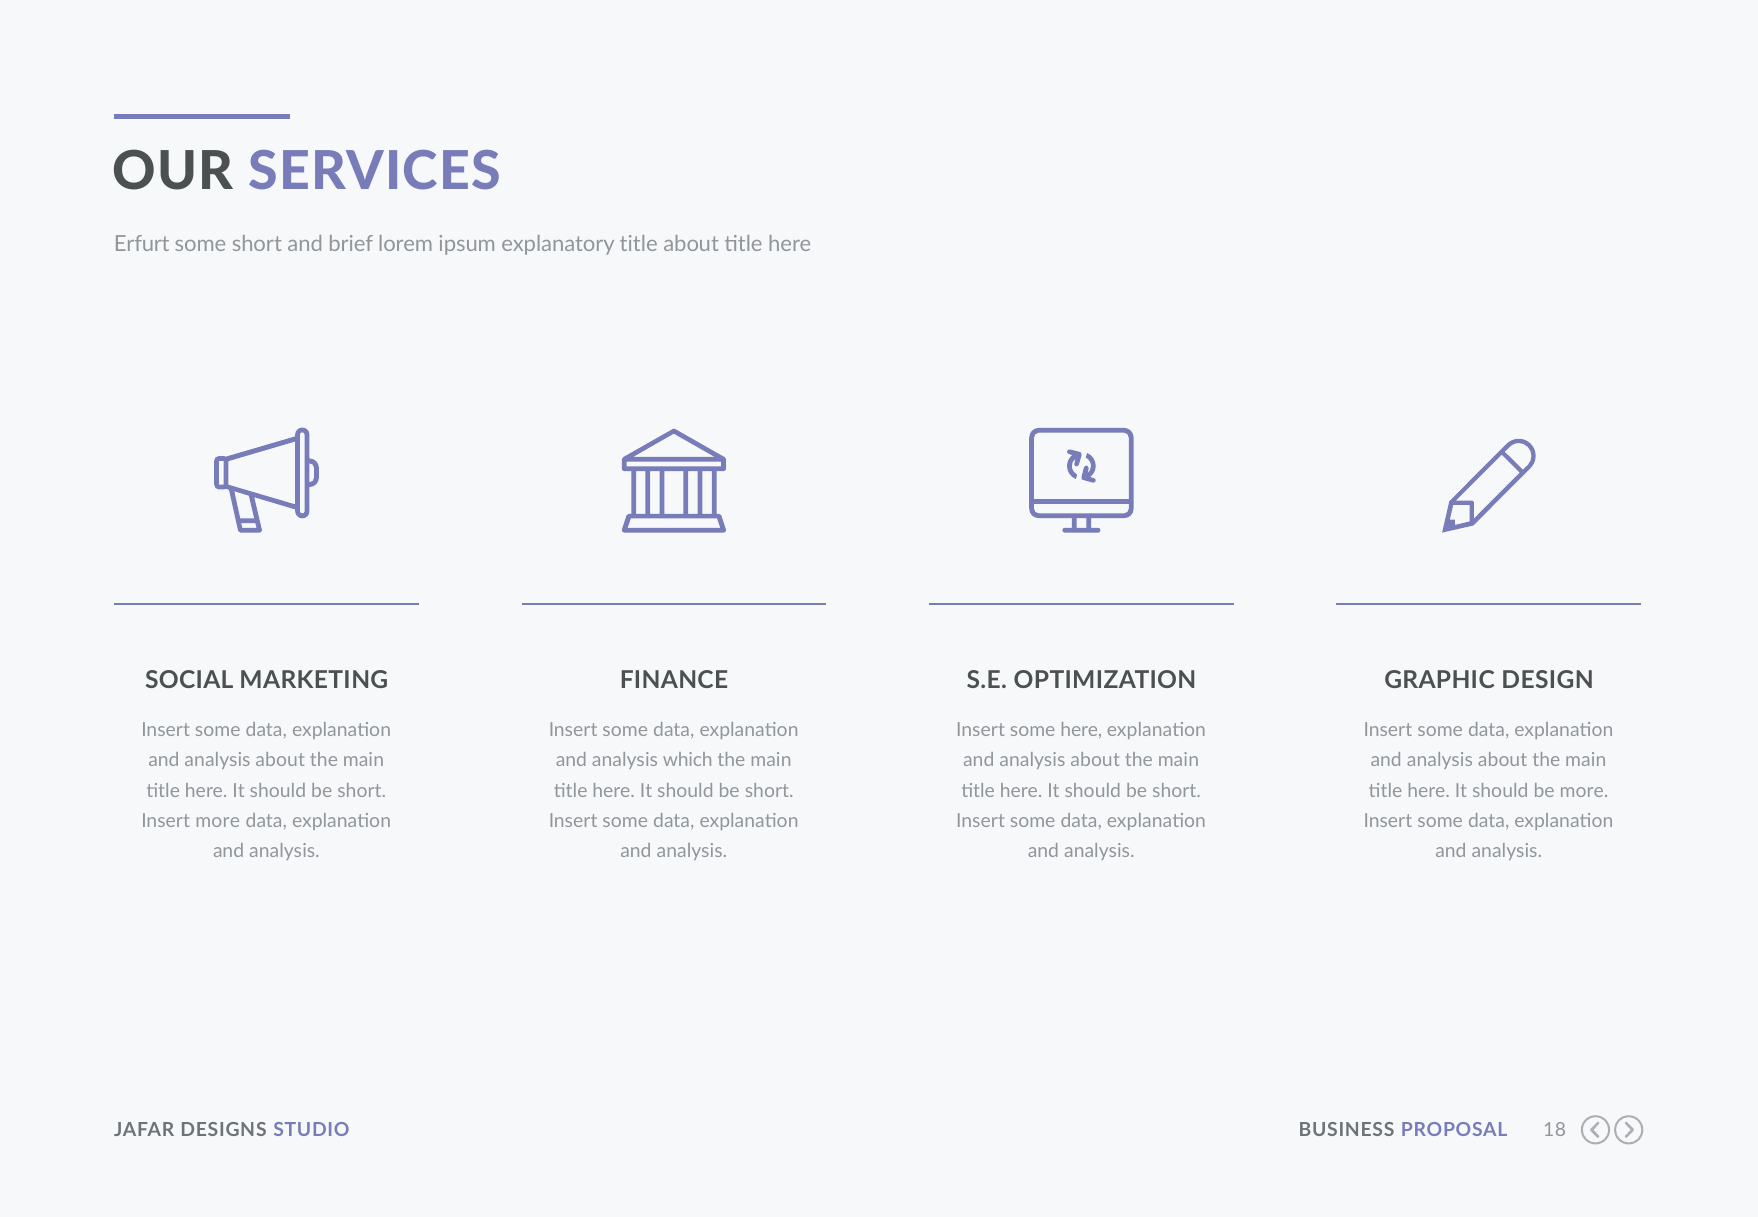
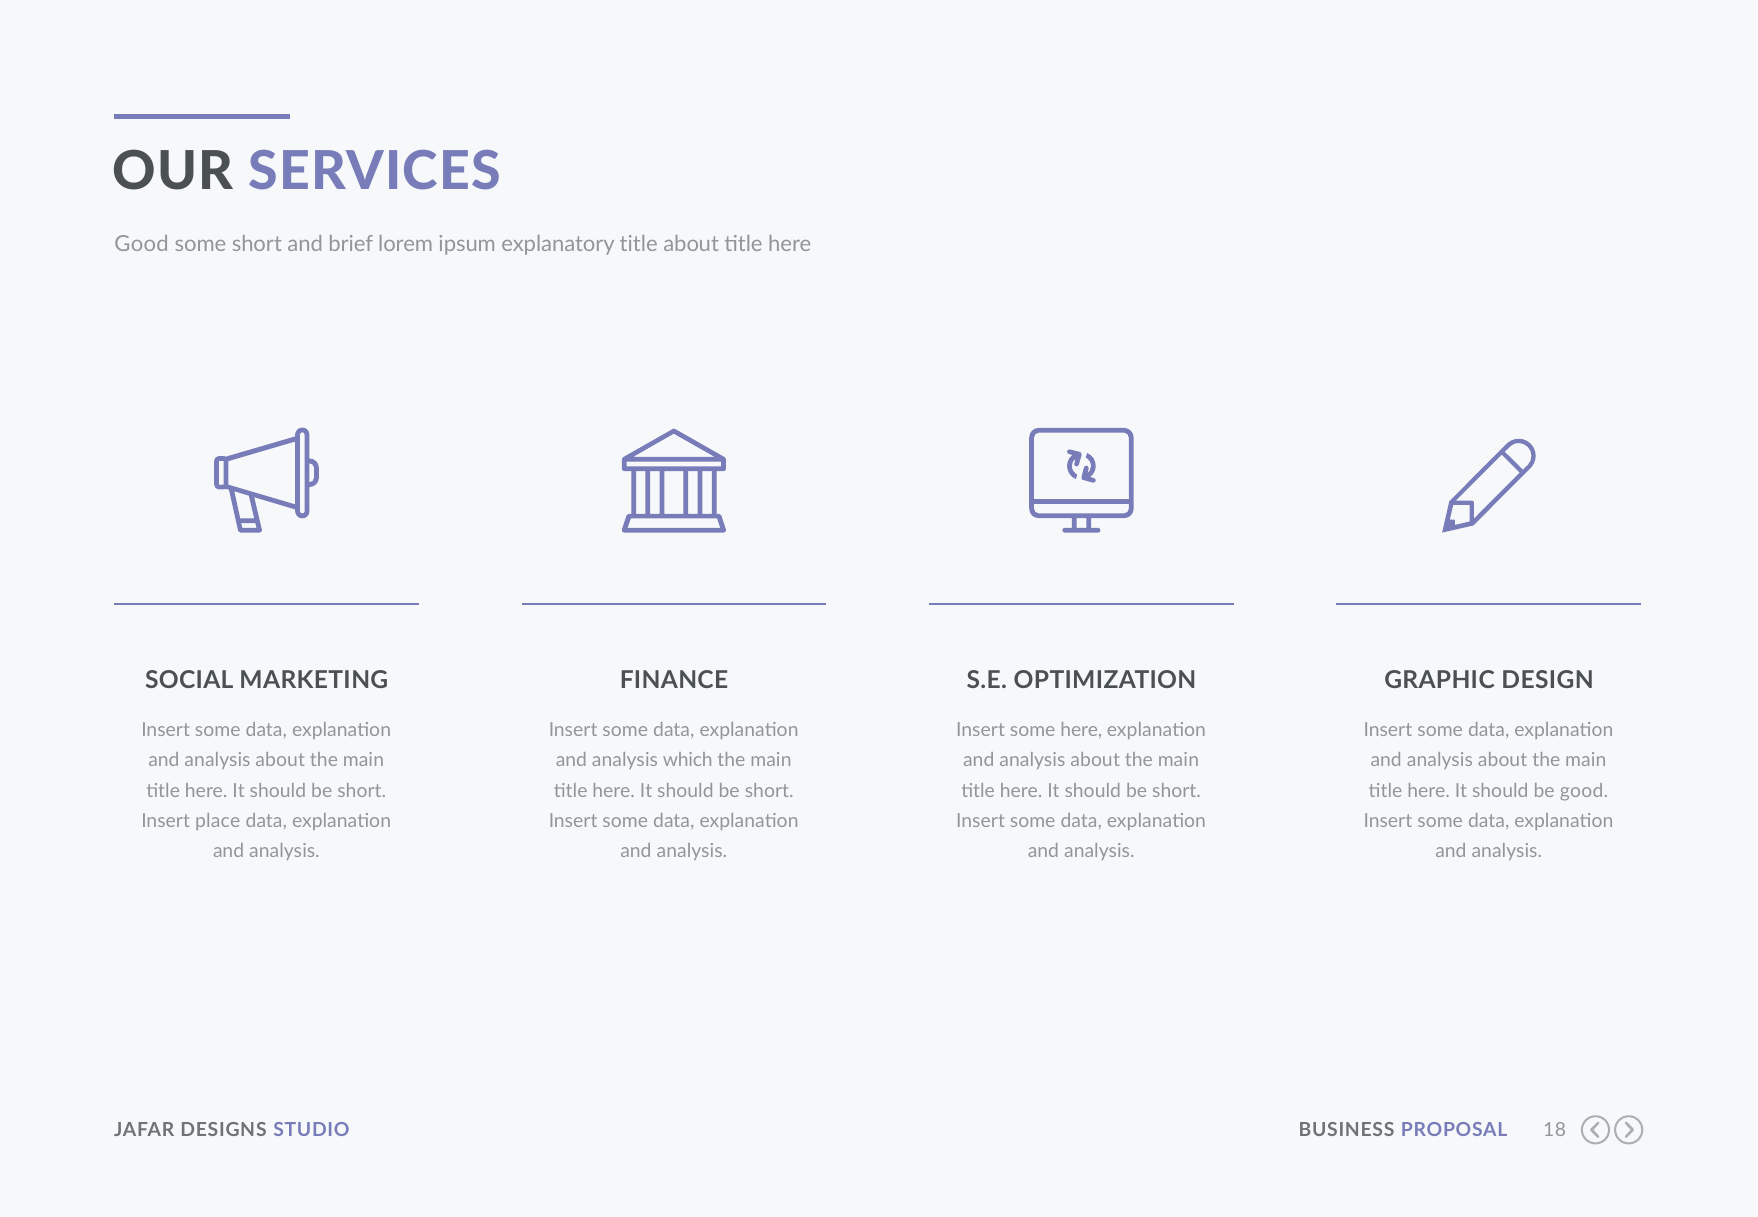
Erfurt: Erfurt -> Good (142, 245)
be more: more -> good (1584, 791)
Insert more: more -> place (218, 821)
